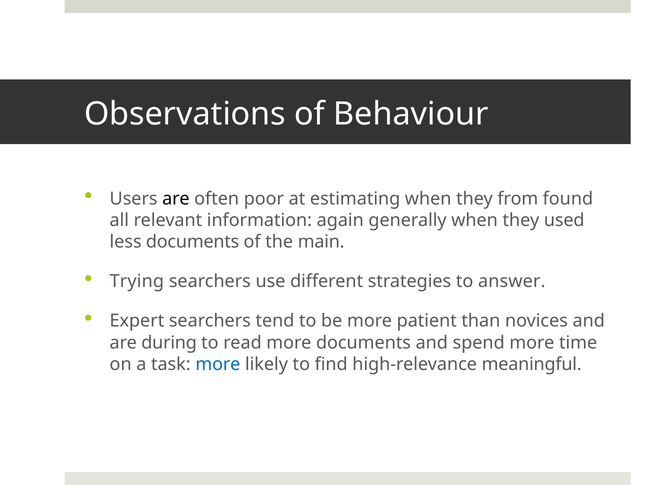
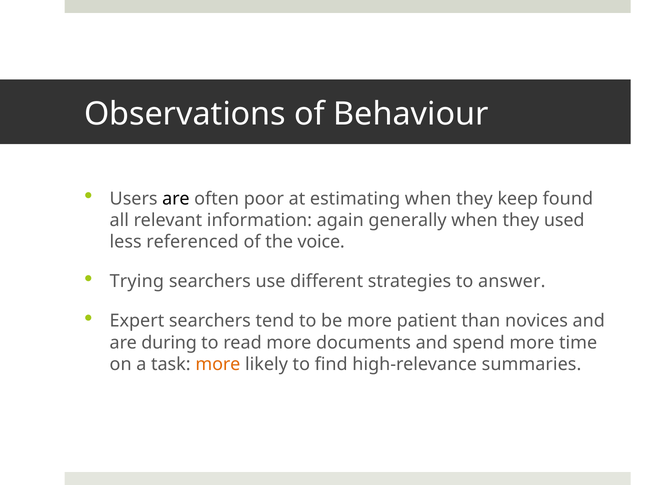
from: from -> keep (518, 199)
less documents: documents -> referenced (193, 242)
main: main -> voice (321, 242)
more colour: blue -> orange (218, 364)
meaningful: meaningful -> summaries (532, 364)
